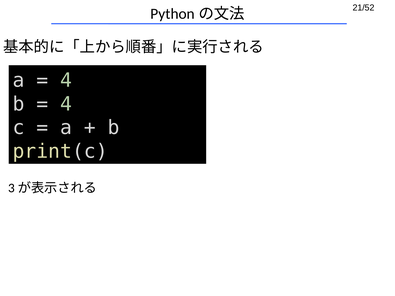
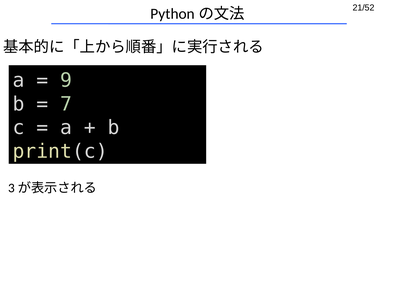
4: 4 -> 9 (66, 80)
4: 4 -> 7 (66, 104)
